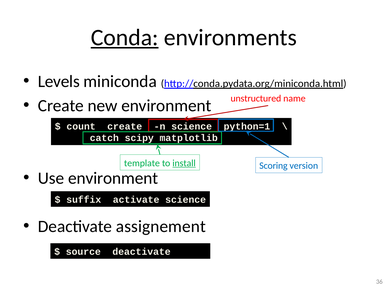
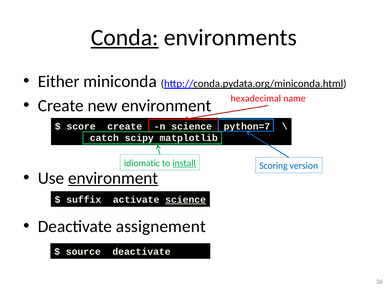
Levels: Levels -> Either (59, 81)
unstructured: unstructured -> hexadecimal (256, 99)
count: count -> score (81, 126)
python=1: python=1 -> python=7 (247, 126)
template: template -> idiomatic (142, 163)
environment underline: none -> present (113, 178)
science underline: none -> present (186, 200)
